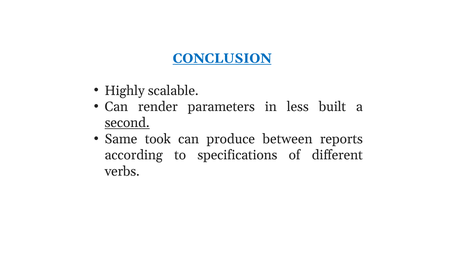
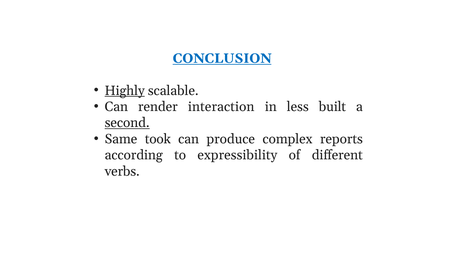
Highly underline: none -> present (125, 91)
parameters: parameters -> interaction (221, 107)
between: between -> complex (288, 139)
specifications: specifications -> expressibility (237, 155)
